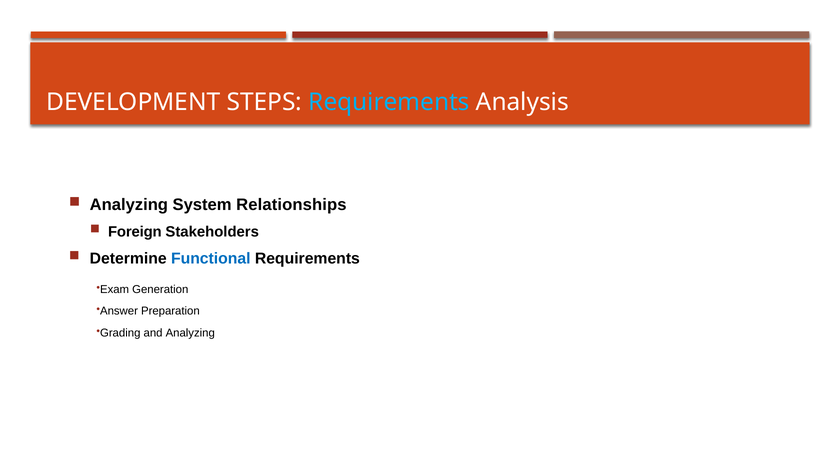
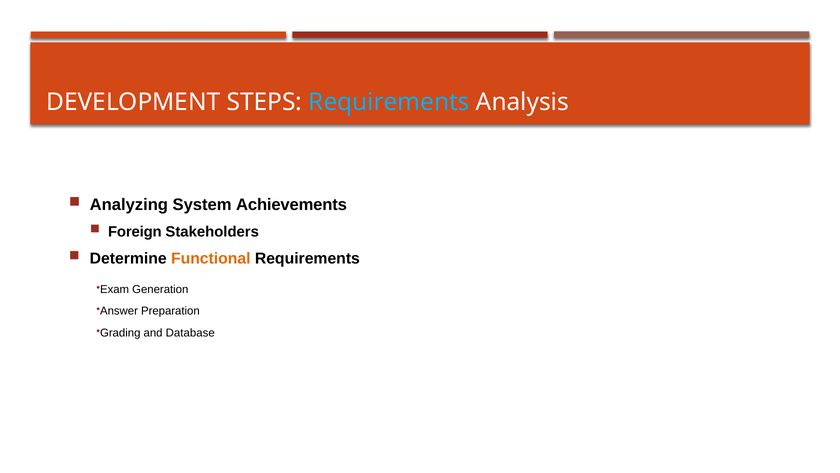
Relationships: Relationships -> Achievements (292, 204)
Functional colour: blue -> orange (211, 258)
and Analyzing: Analyzing -> Database (190, 332)
